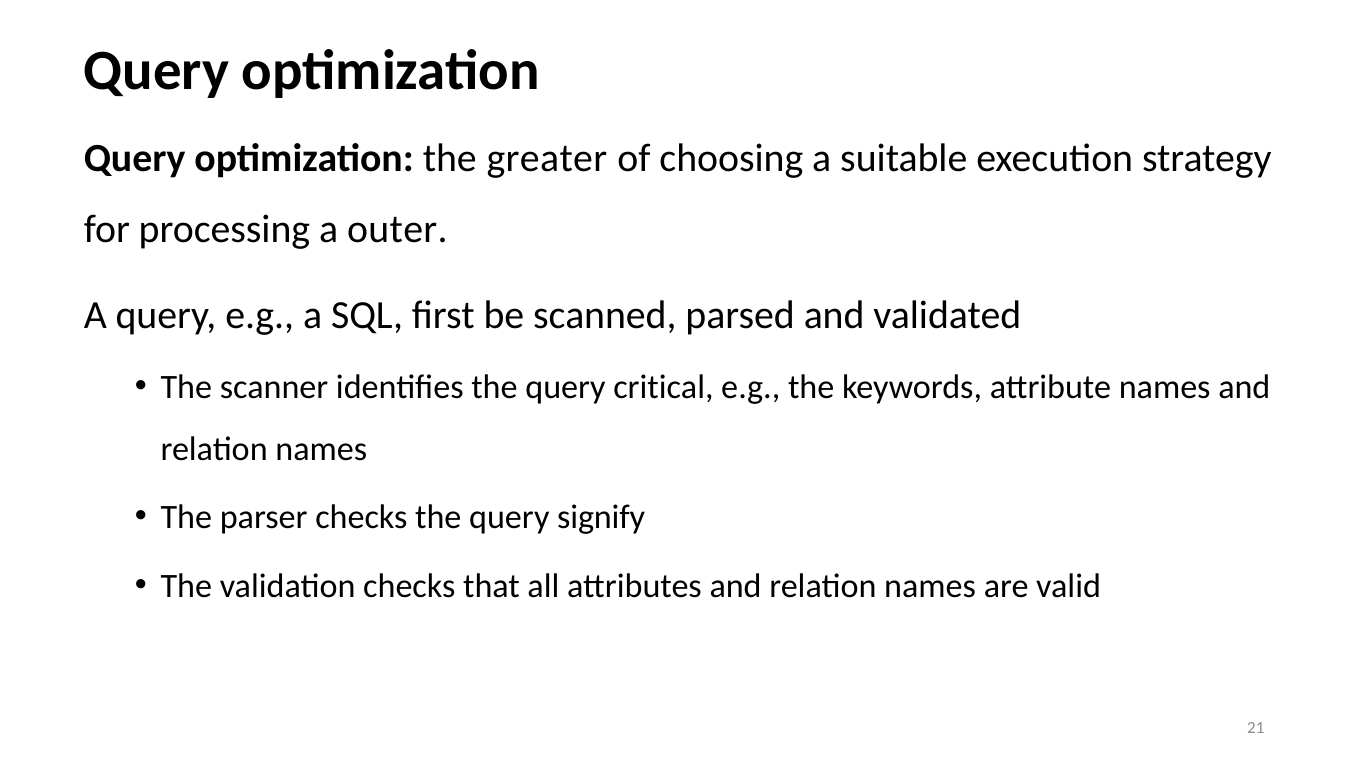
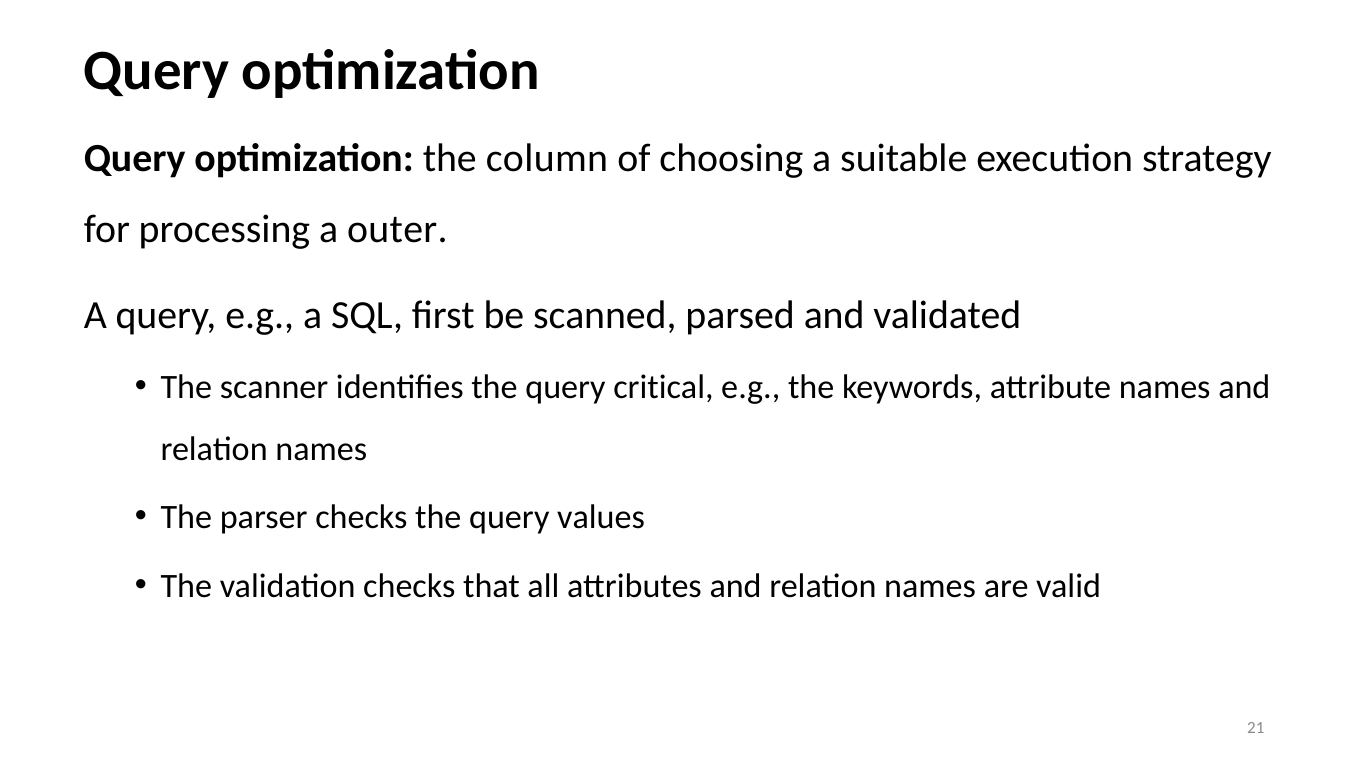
greater: greater -> column (547, 158)
signify: signify -> values (601, 517)
